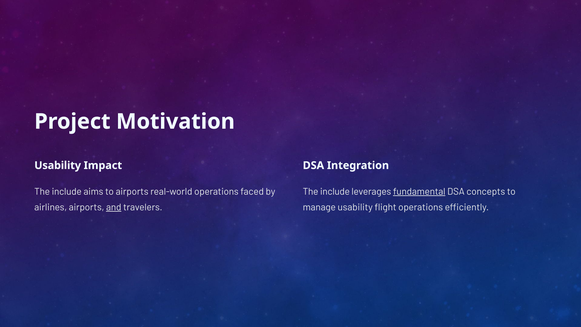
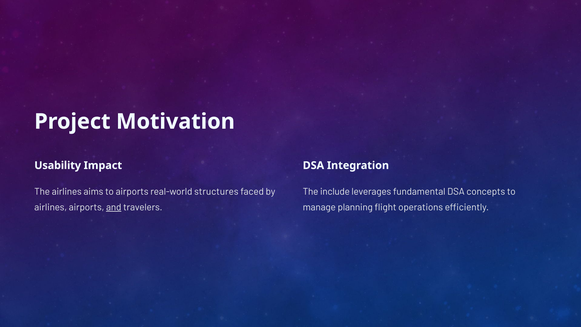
include: include -> airlines (67, 191)
real-world operations: operations -> structures (216, 191)
fundamental underline: present -> none (419, 191)
manage usability: usability -> planning (355, 207)
